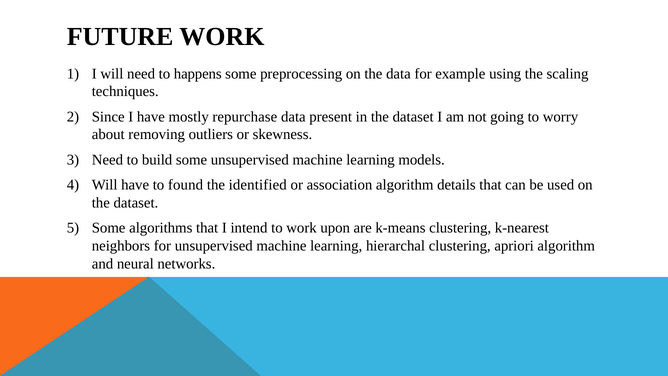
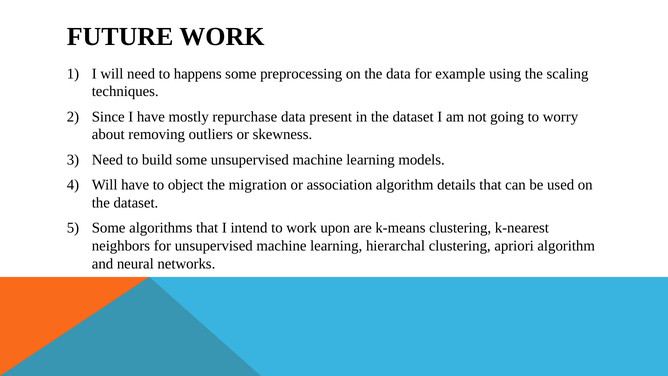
found: found -> object (186, 185)
identified: identified -> migration (258, 185)
